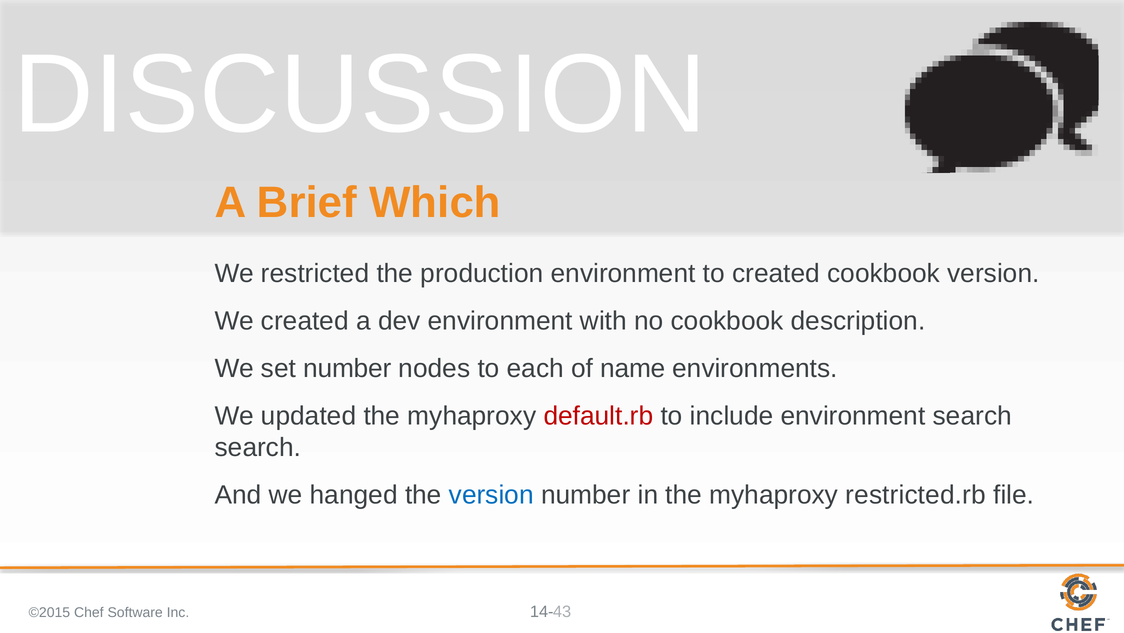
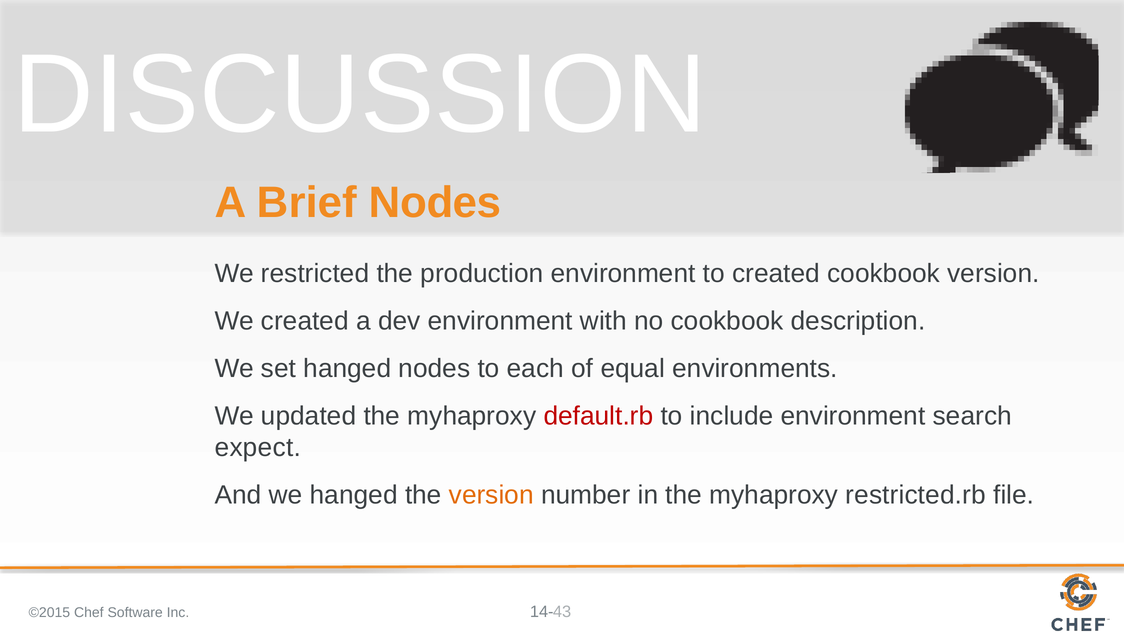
Brief Which: Which -> Nodes (435, 202)
set number: number -> hanged (347, 368)
name: name -> equal (633, 368)
search: search -> expect (258, 447)
version colour: blue -> orange (491, 494)
